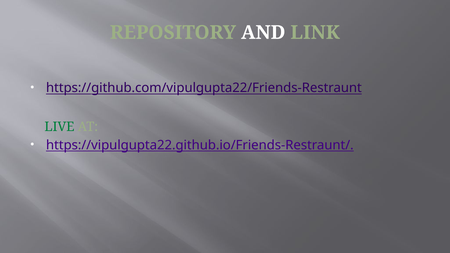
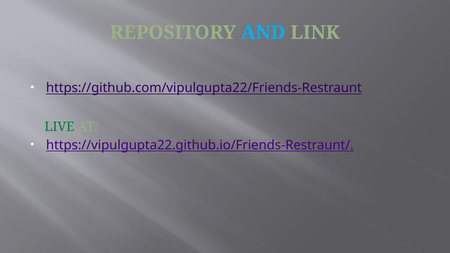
AND colour: white -> light blue (263, 33)
